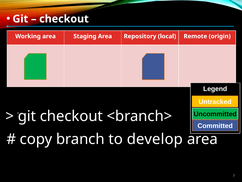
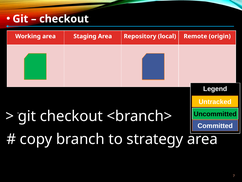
develop: develop -> strategy (155, 139)
